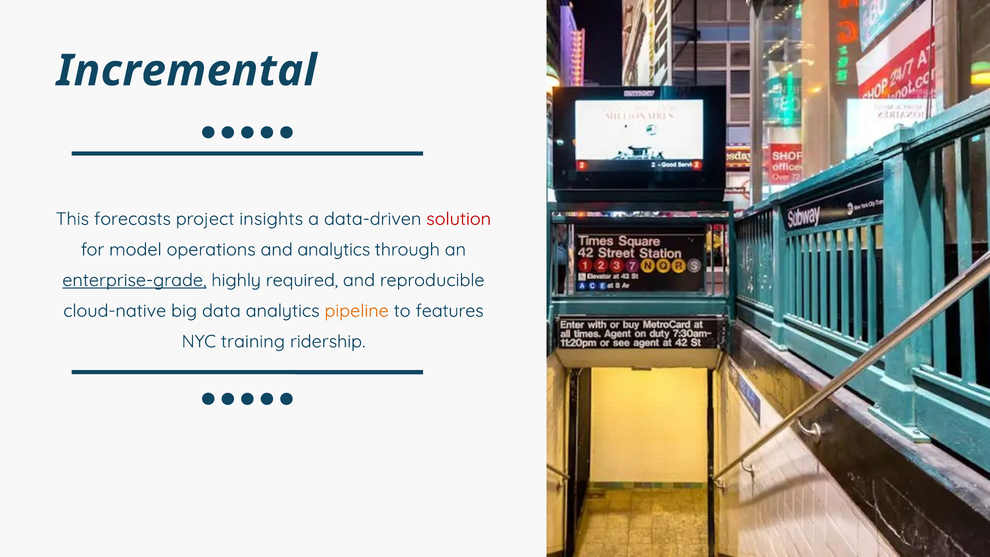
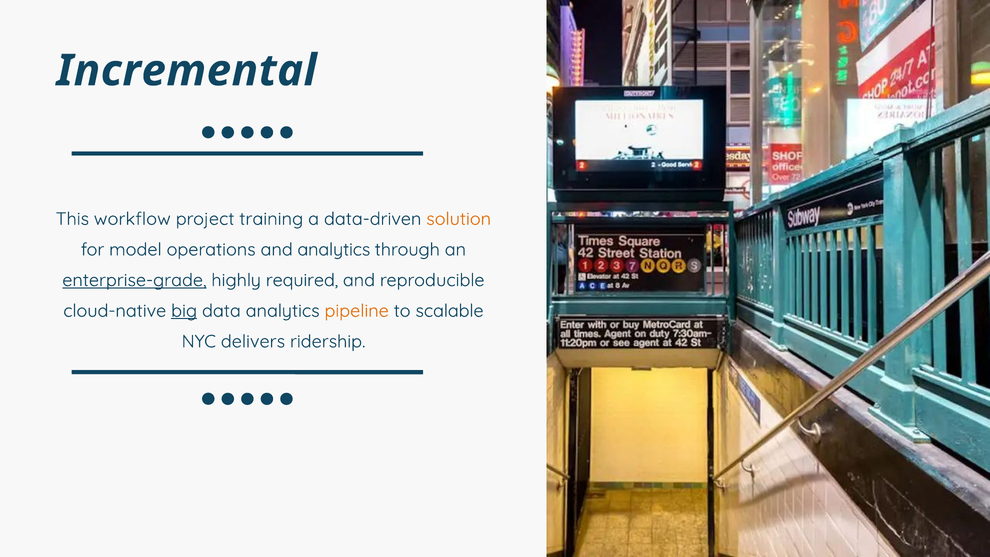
forecasts: forecasts -> workflow (132, 219)
insights: insights -> training (271, 219)
solution colour: red -> orange (459, 219)
big underline: none -> present (184, 311)
features: features -> scalable (450, 311)
training: training -> delivers (253, 341)
